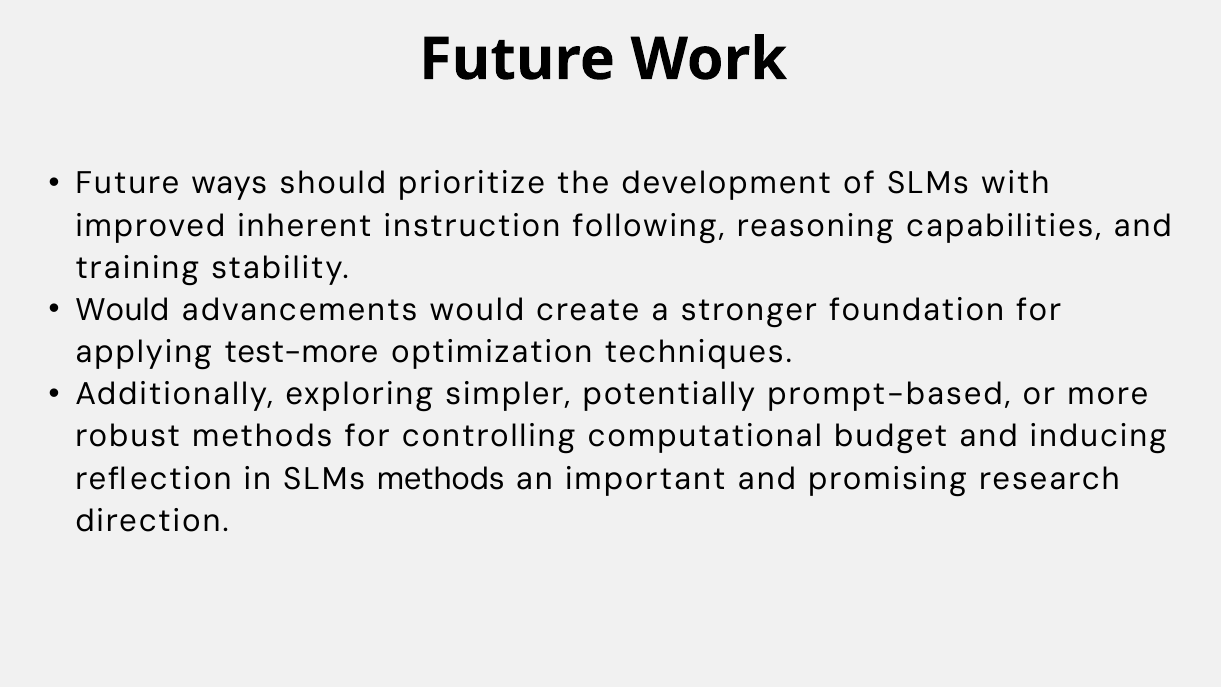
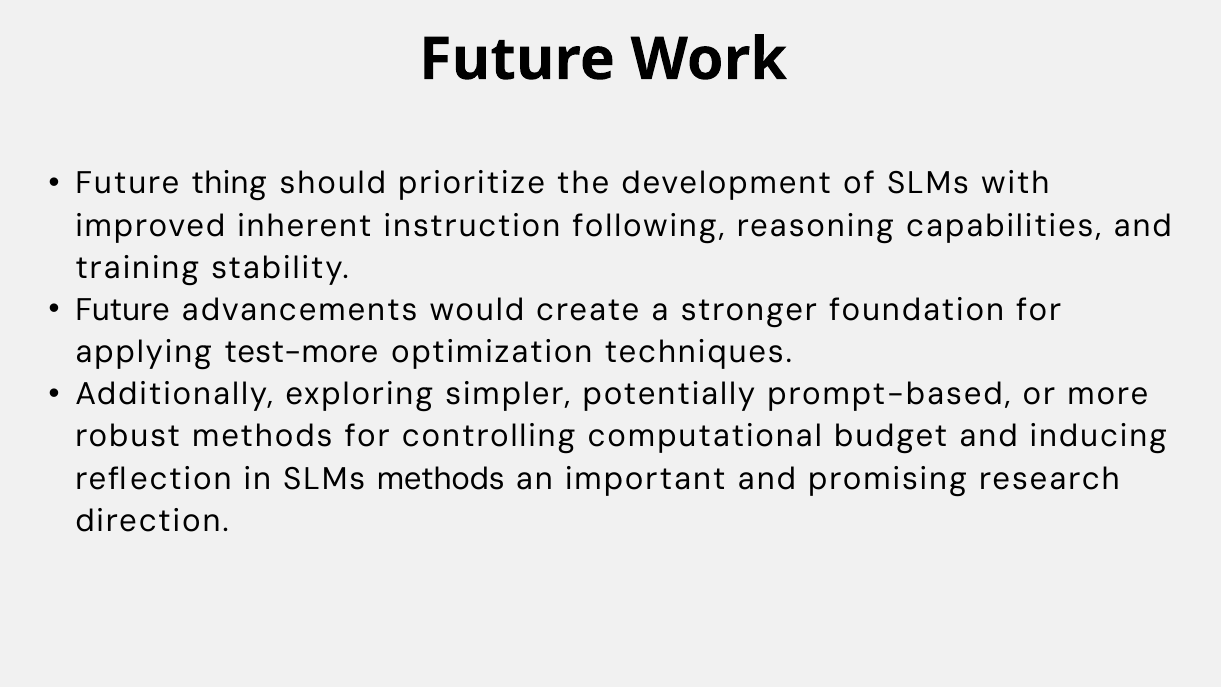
ways: ways -> thing (229, 184)
Would: Would -> Future (122, 310)
